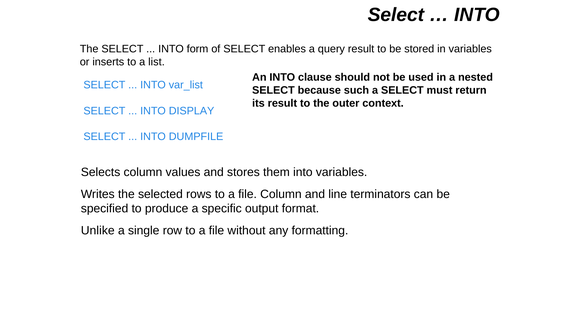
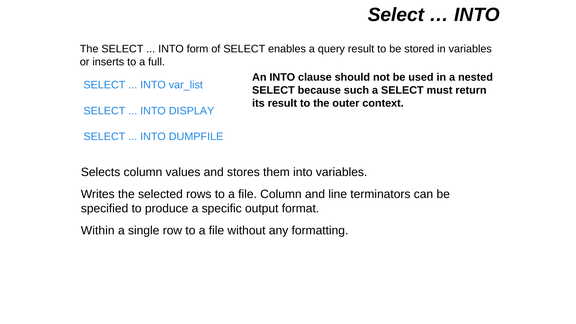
list: list -> full (157, 62)
Unlike: Unlike -> Within (98, 231)
